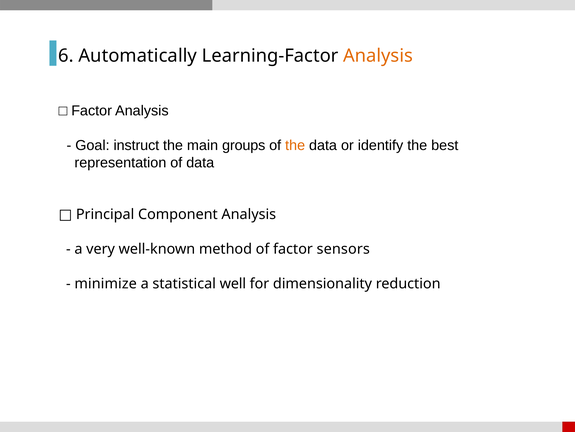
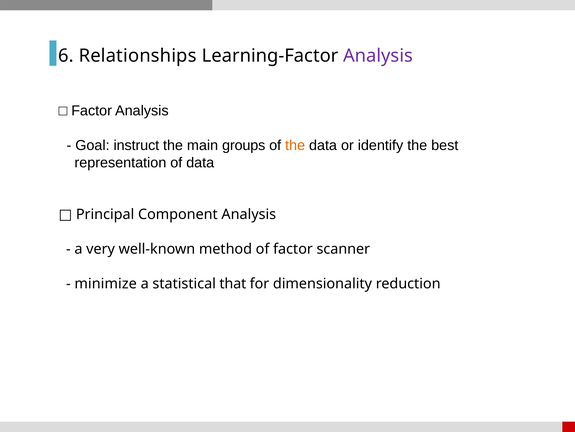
Automatically: Automatically -> Relationships (138, 56)
Analysis colour: orange -> purple (378, 56)
sensors: sensors -> scanner (343, 249)
well: well -> that (233, 283)
